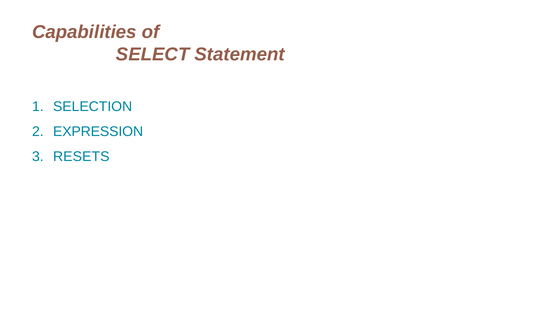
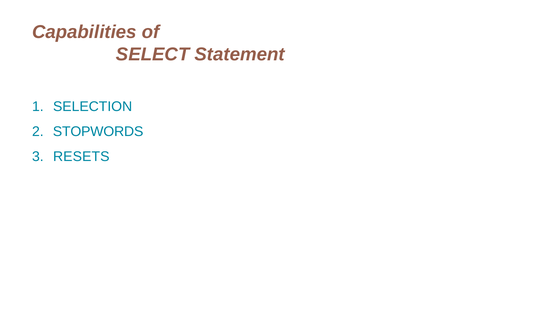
EXPRESSION: EXPRESSION -> STOPWORDS (98, 132)
